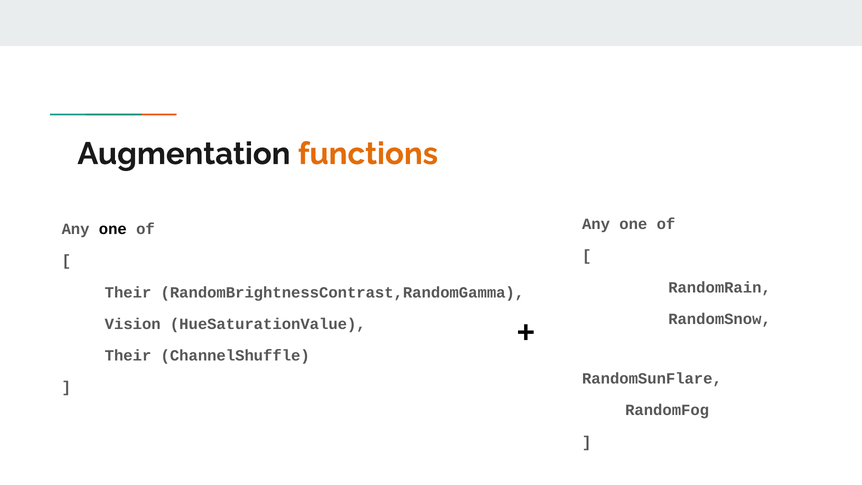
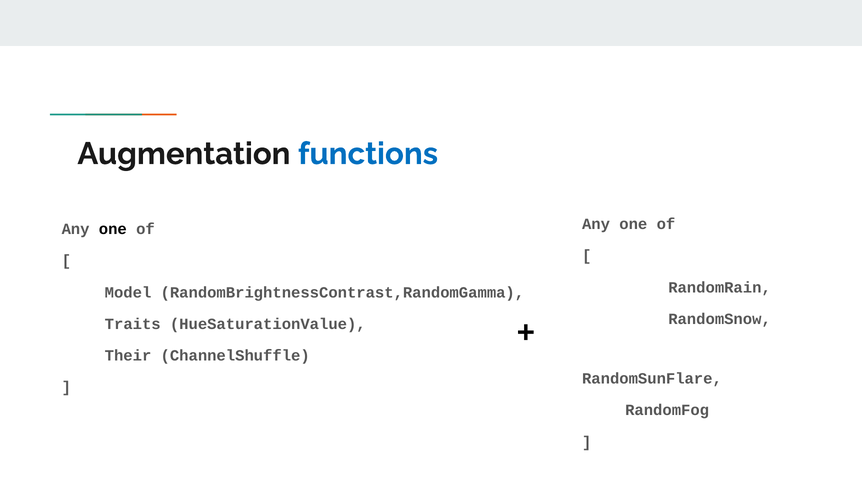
functions colour: orange -> blue (368, 154)
Their: Their -> Model (128, 292)
Vision: Vision -> Traits (133, 324)
